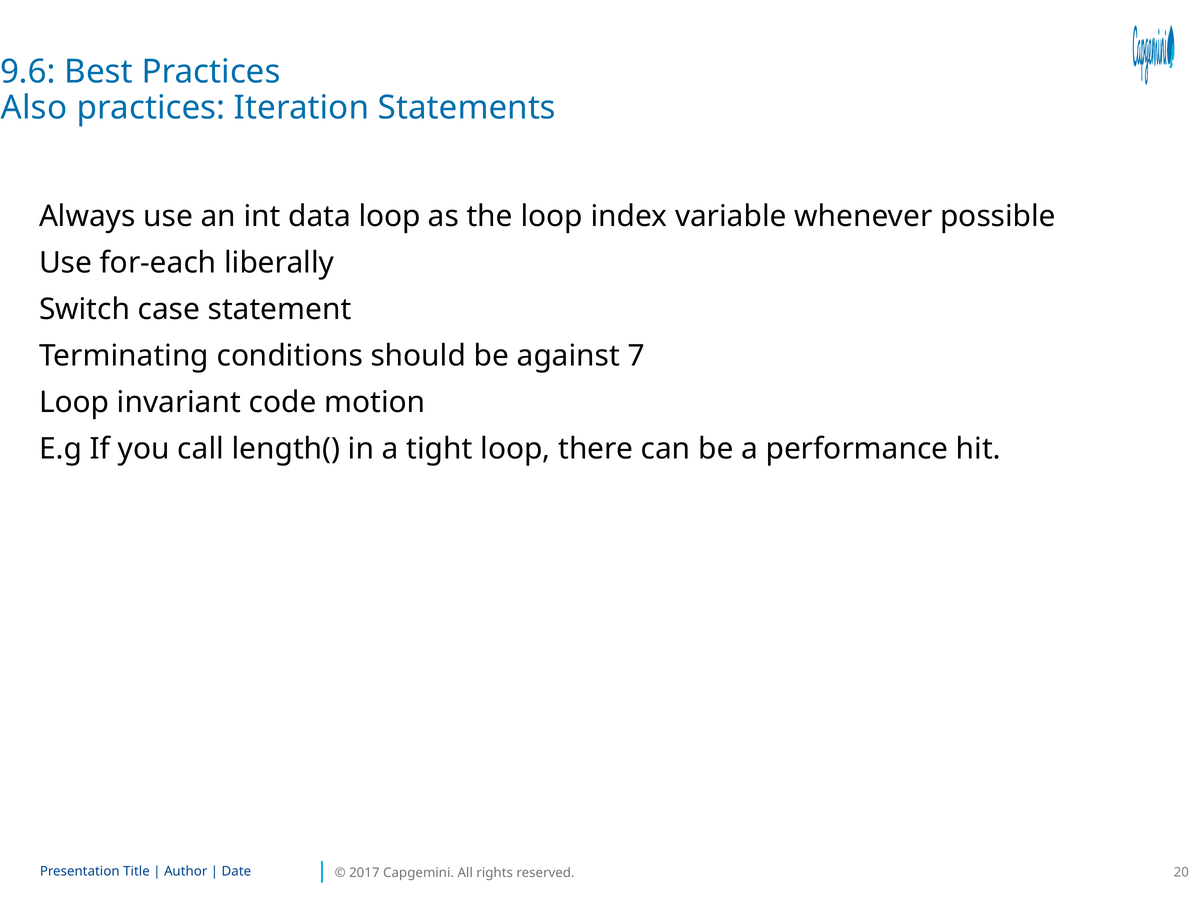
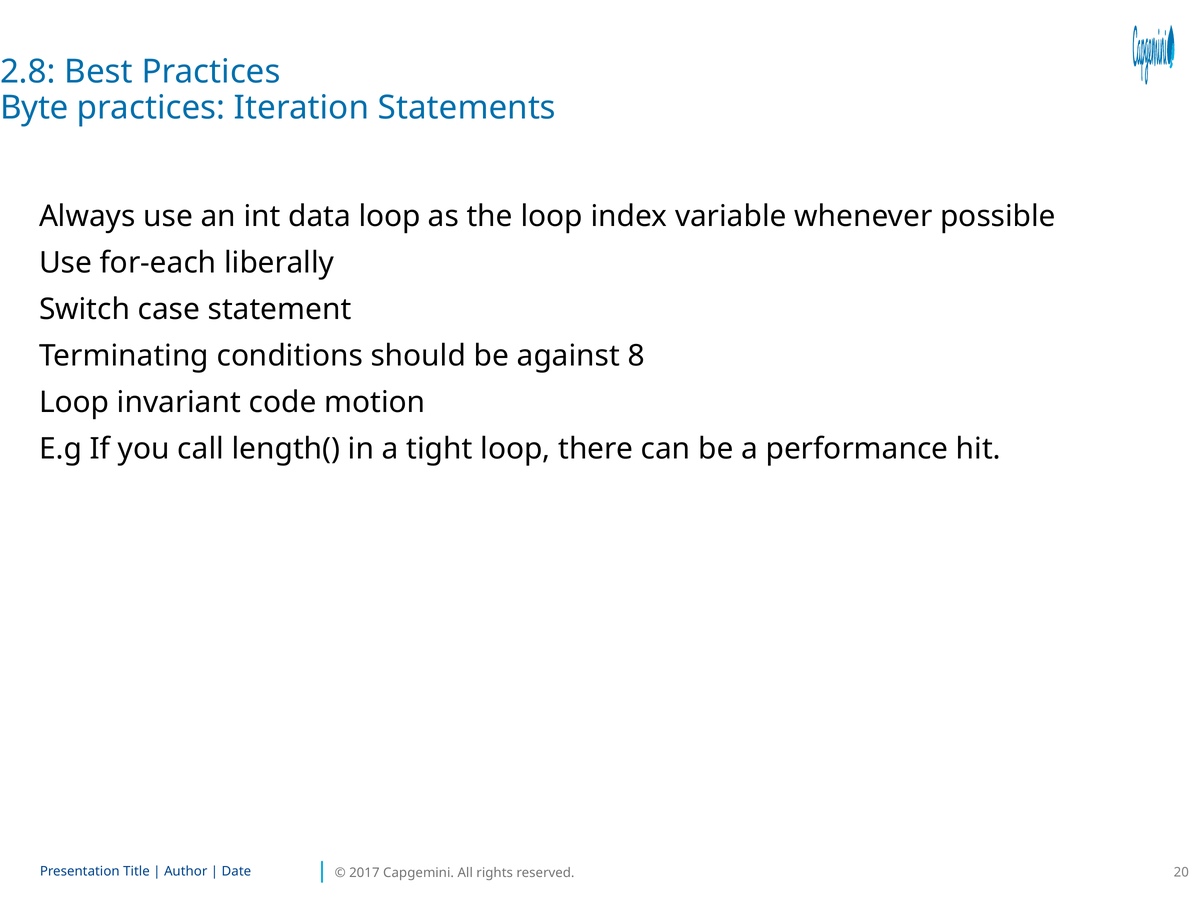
9.6: 9.6 -> 2.8 (28, 72)
Also: Also -> Byte (34, 108)
7: 7 -> 8 (636, 356)
